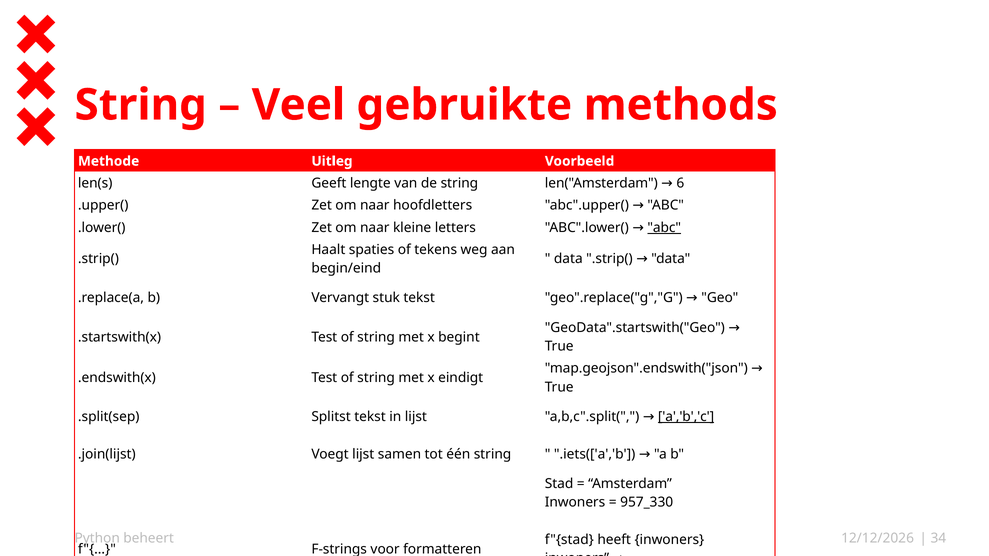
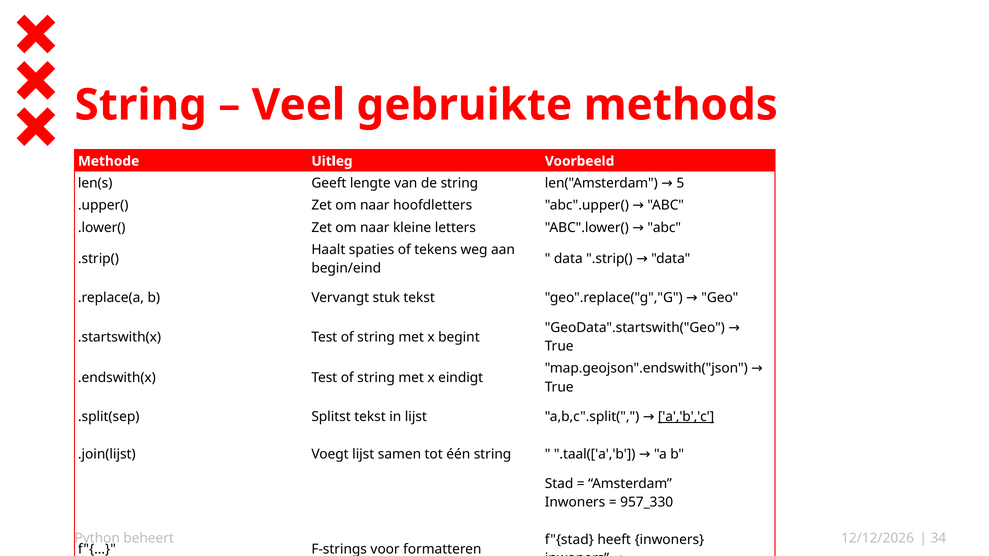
6: 6 -> 5 (680, 183)
abc underline: present -> none (664, 228)
.iets(['a','b: .iets(['a','b -> .taal(['a','b (595, 454)
